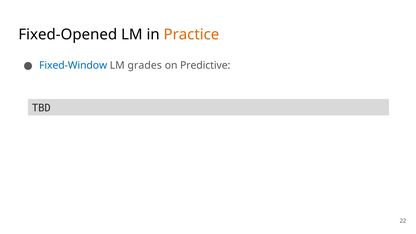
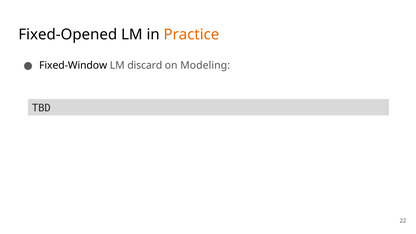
Fixed-Window colour: blue -> black (73, 65)
grades: grades -> discard (145, 65)
Predictive: Predictive -> Modeling (205, 65)
